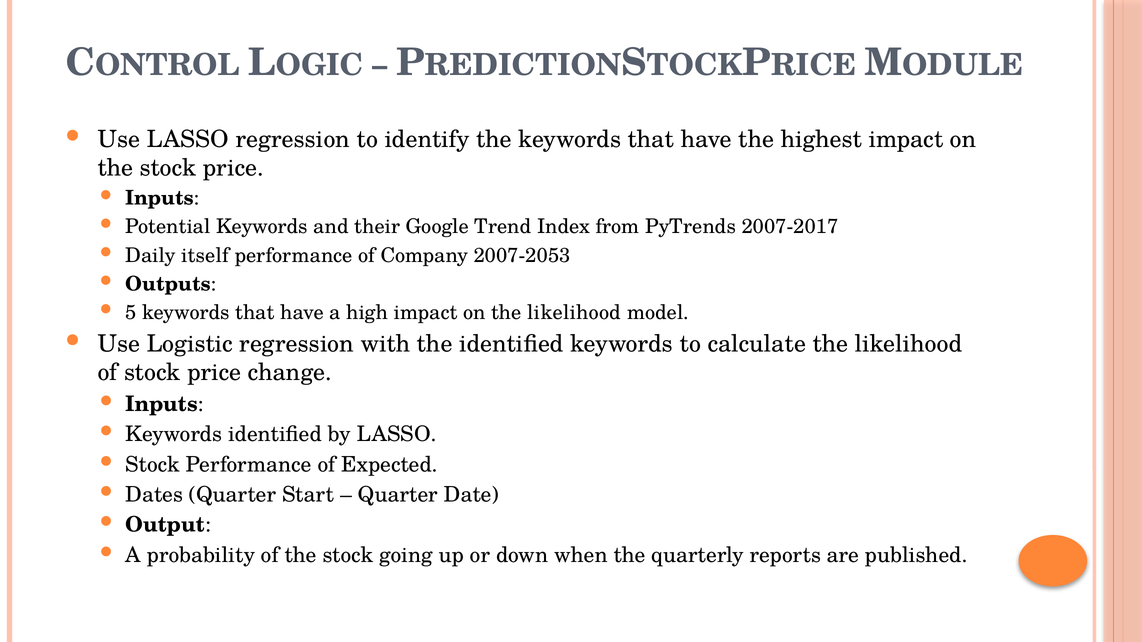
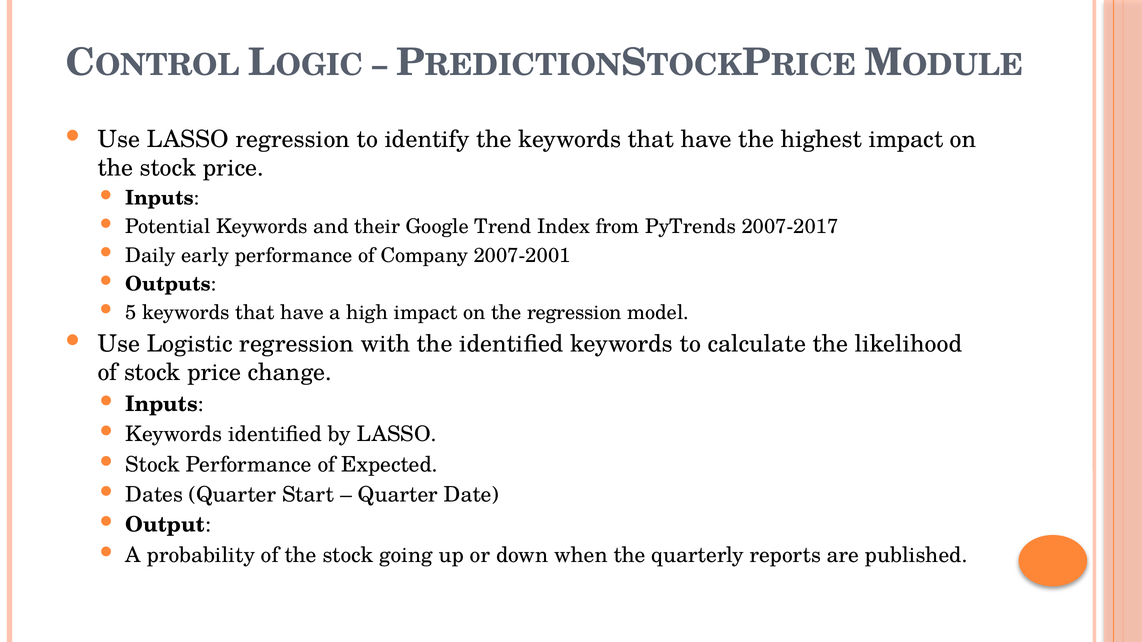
itself: itself -> early (205, 255)
2007-2053: 2007-2053 -> 2007-2001 (522, 255)
on the likelihood: likelihood -> regression (574, 313)
